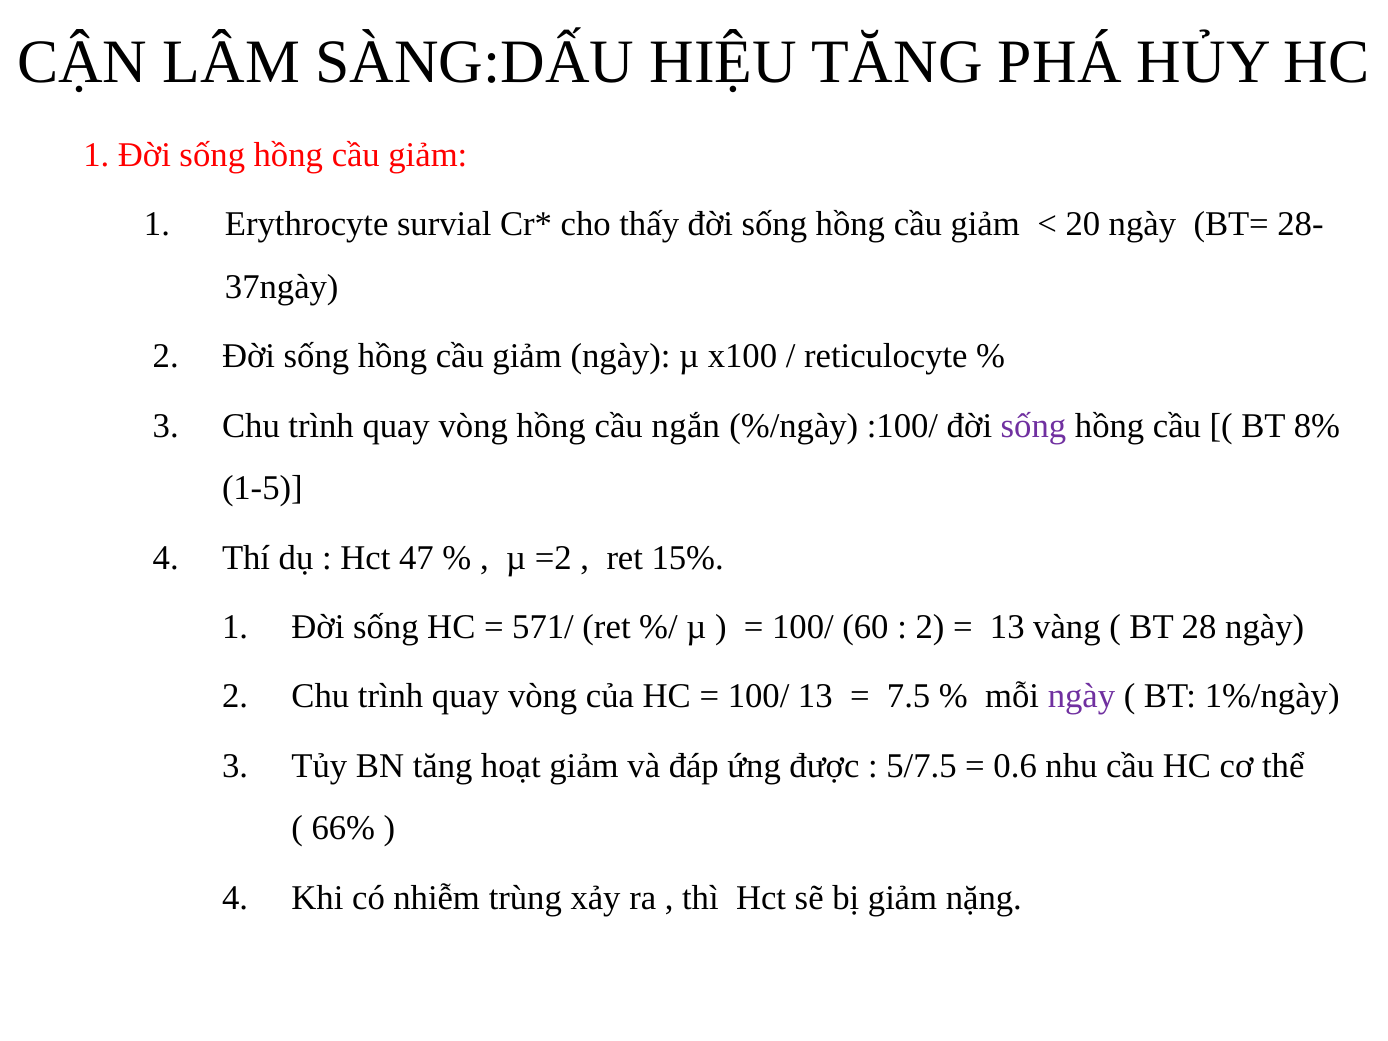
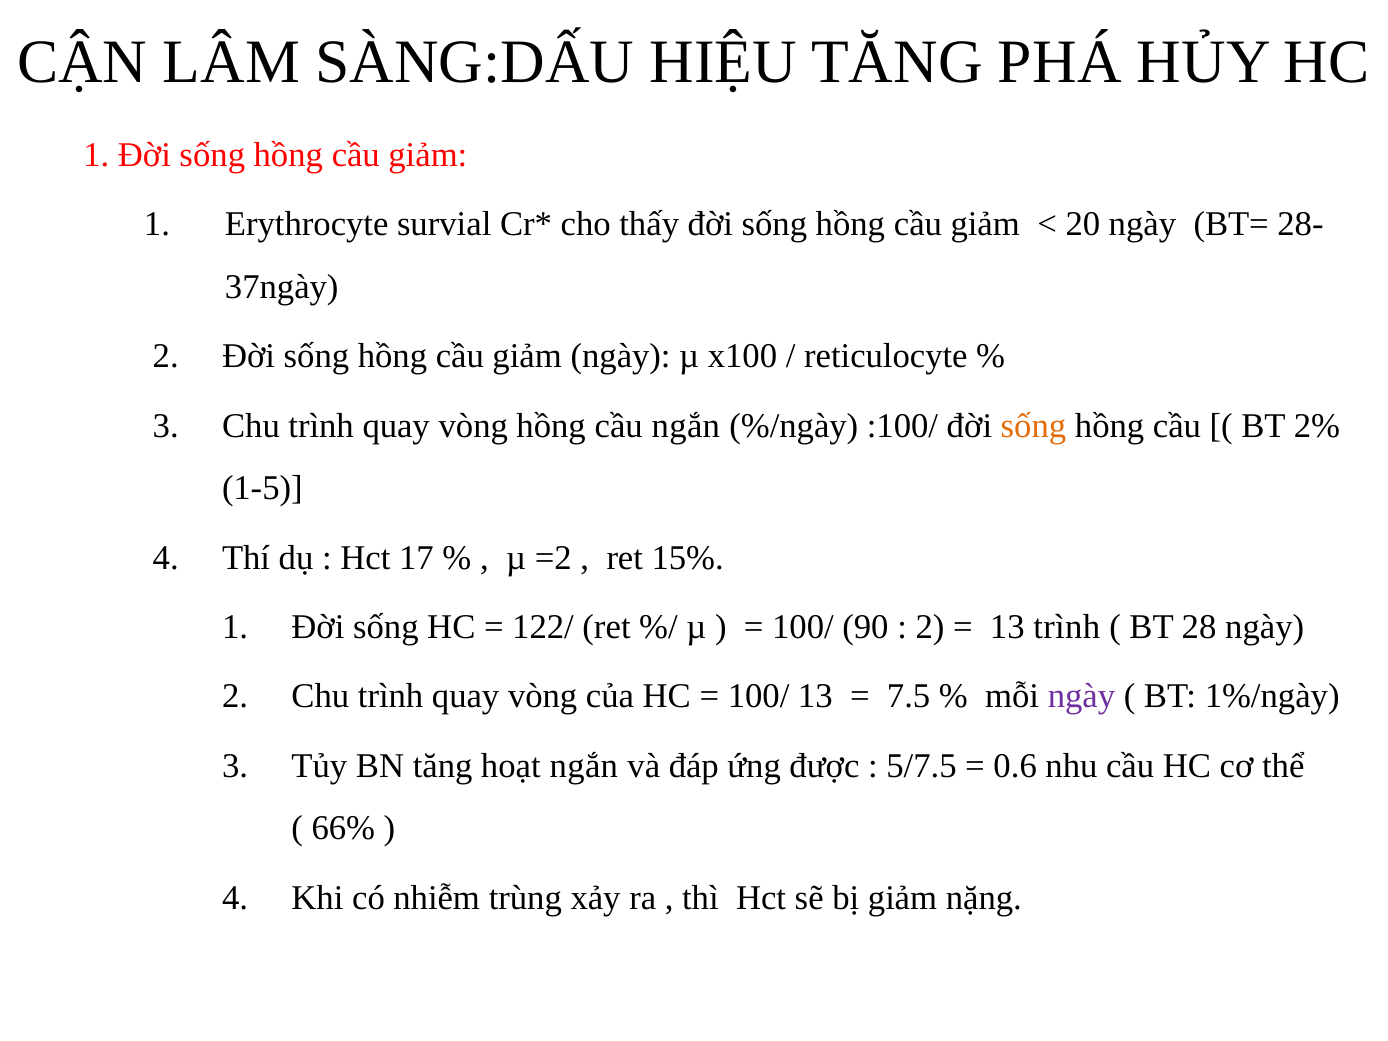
sống colour: purple -> orange (1033, 426)
8%: 8% -> 2% (1317, 426)
47: 47 -> 17 (416, 558)
571/: 571/ -> 122/ (543, 627)
60: 60 -> 90 (865, 627)
13 vàng: vàng -> trình (1067, 627)
hoạt giảm: giảm -> ngắn (584, 766)
